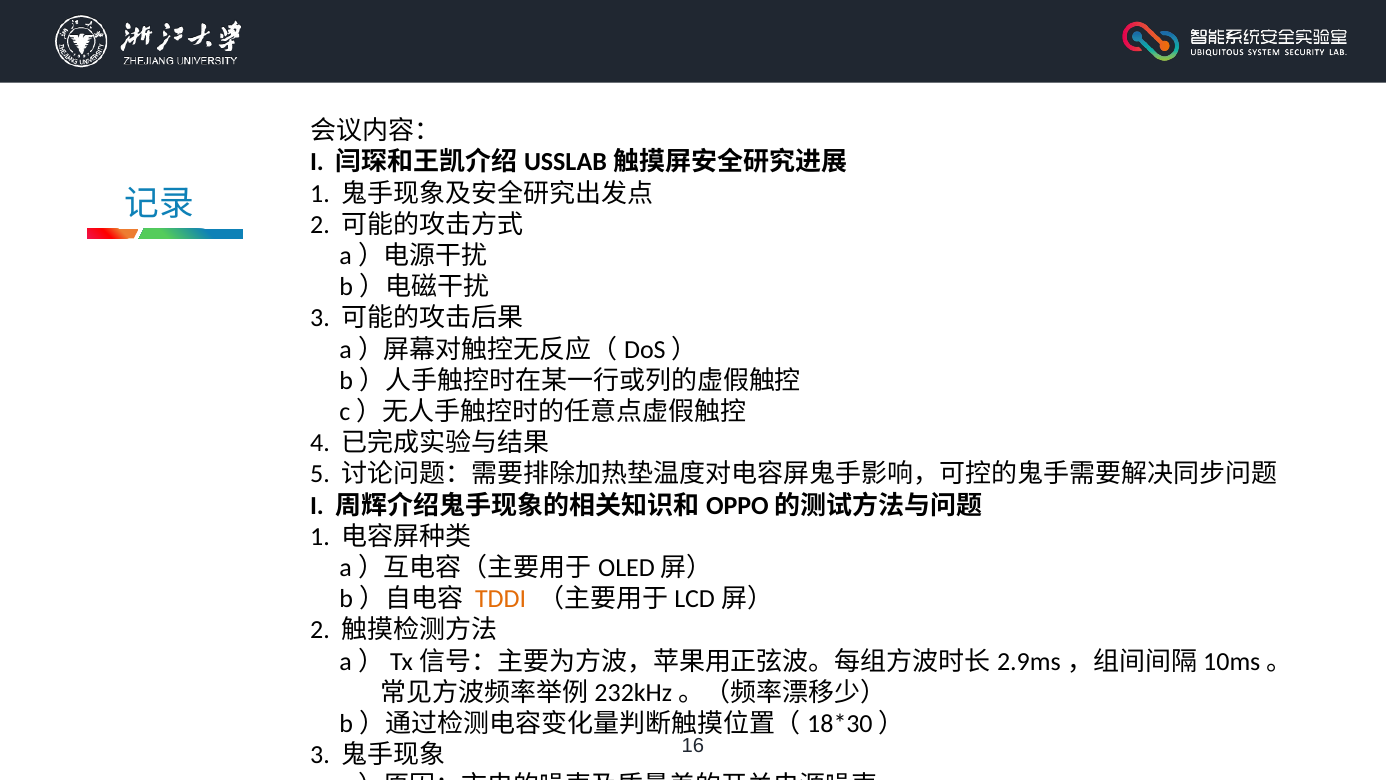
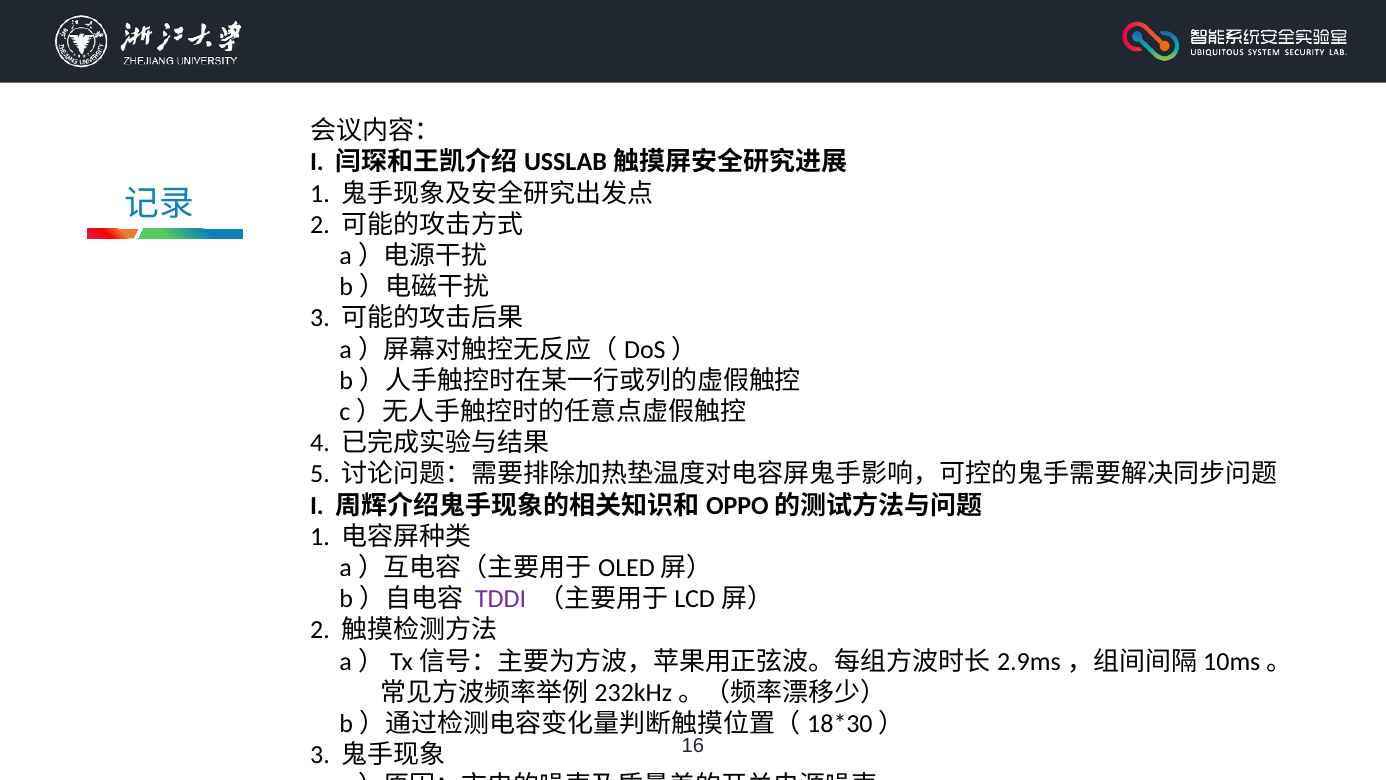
TDDI colour: orange -> purple (501, 599)
